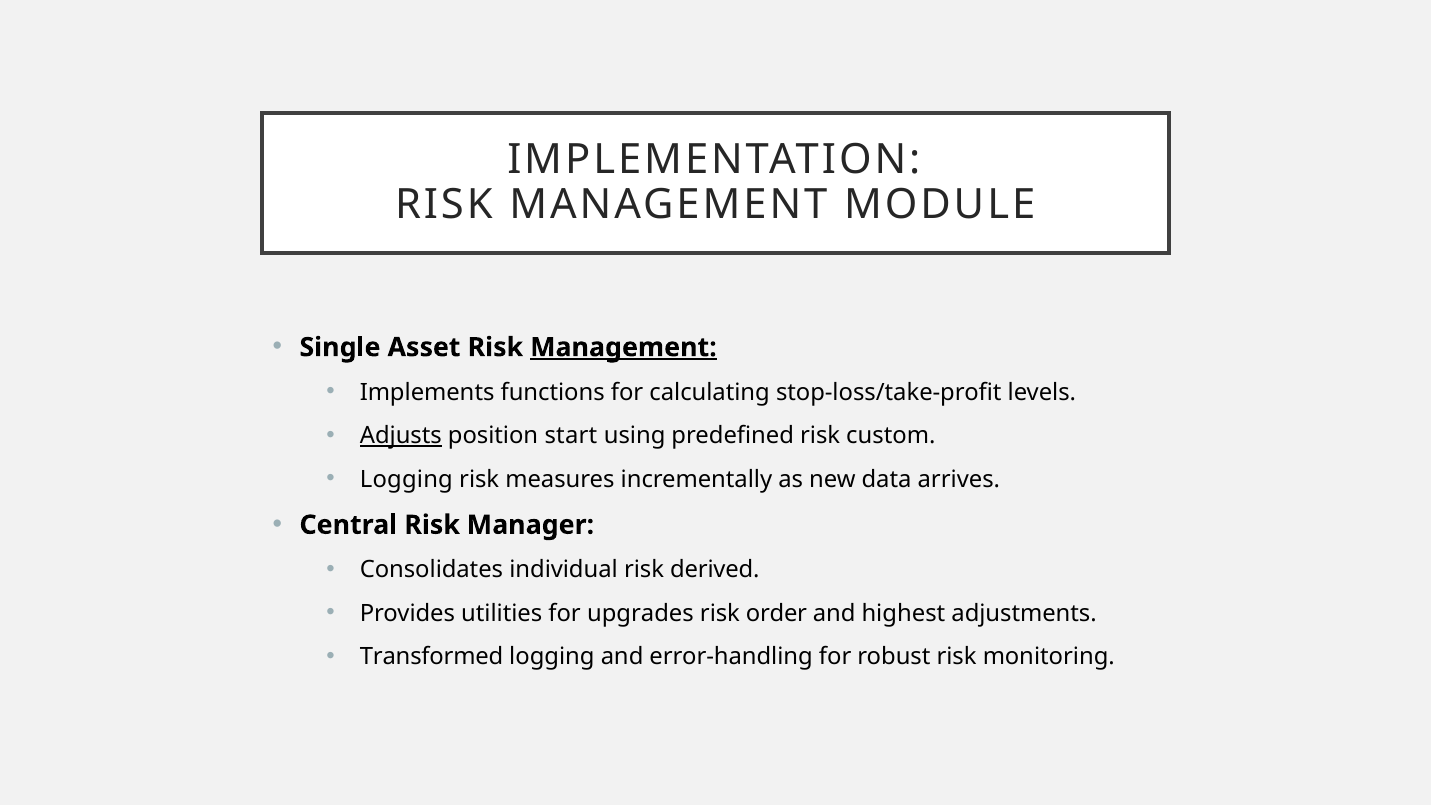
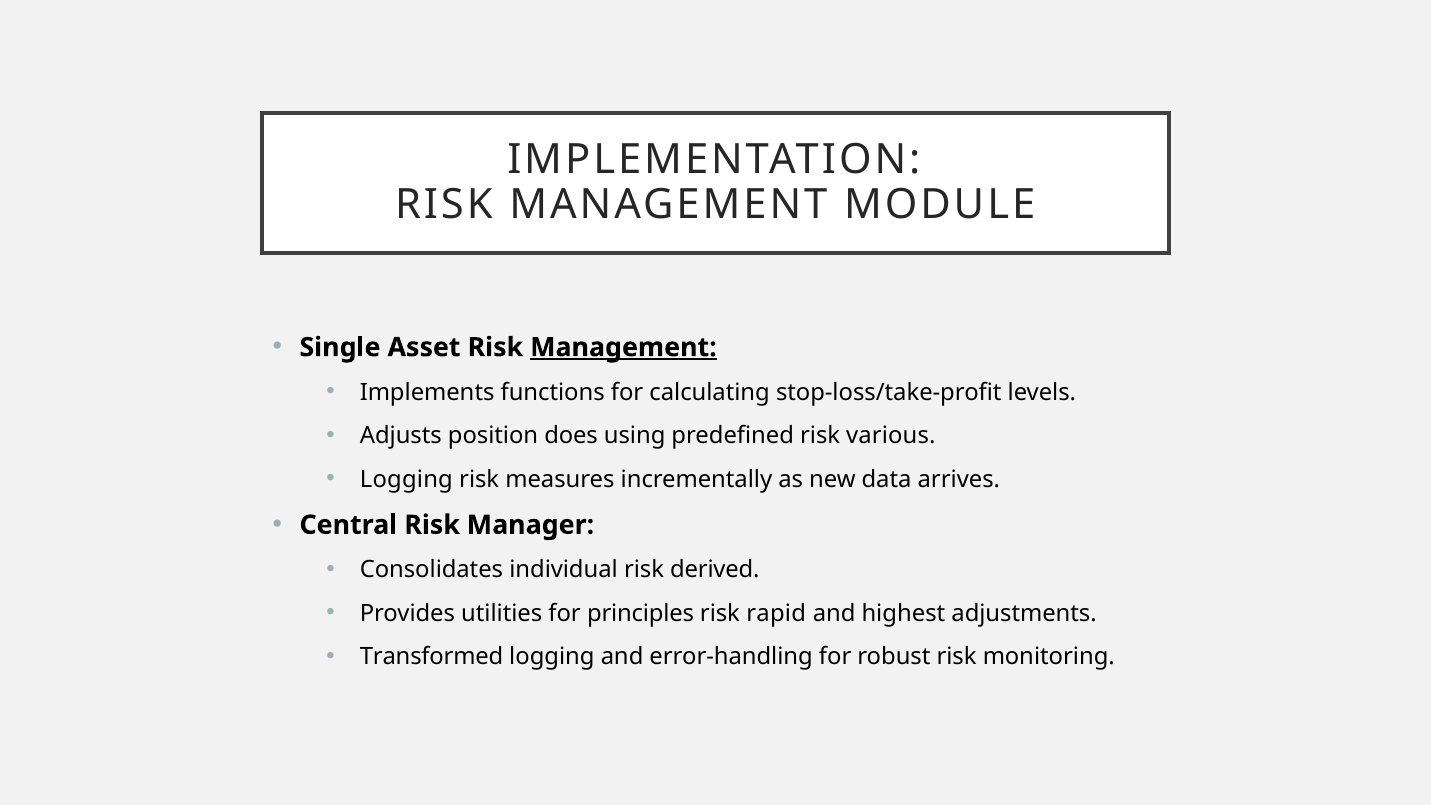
Adjusts underline: present -> none (401, 436)
start: start -> does (571, 436)
custom: custom -> various (891, 436)
upgrades: upgrades -> principles (641, 613)
order: order -> rapid (776, 613)
